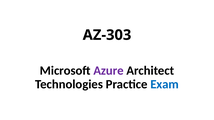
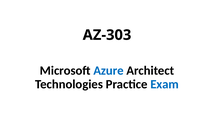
Azure colour: purple -> blue (108, 71)
